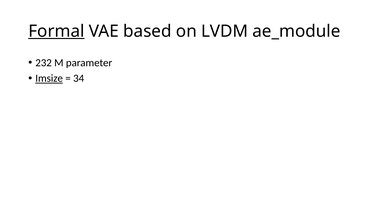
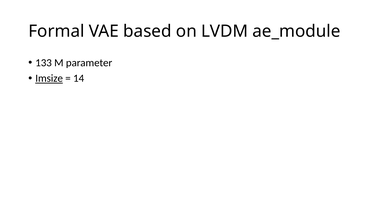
Formal underline: present -> none (56, 31)
232: 232 -> 133 (44, 63)
34: 34 -> 14 (79, 78)
